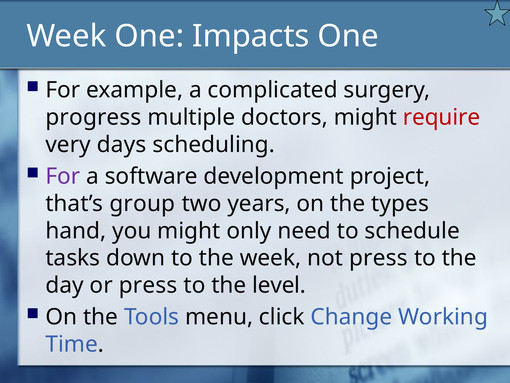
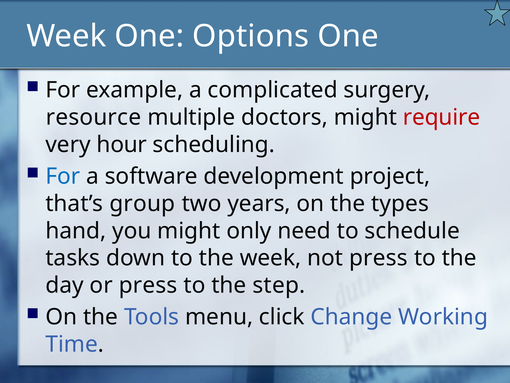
Impacts: Impacts -> Options (251, 36)
progress: progress -> resource (93, 117)
days: days -> hour (122, 144)
For colour: purple -> blue (63, 176)
level: level -> step (279, 285)
